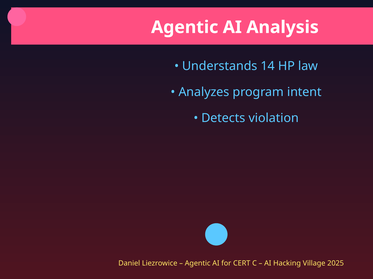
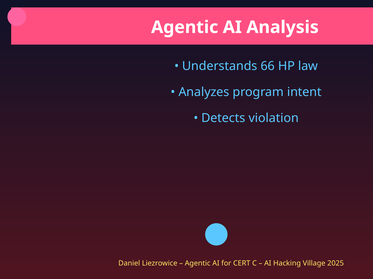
14: 14 -> 66 (268, 66)
